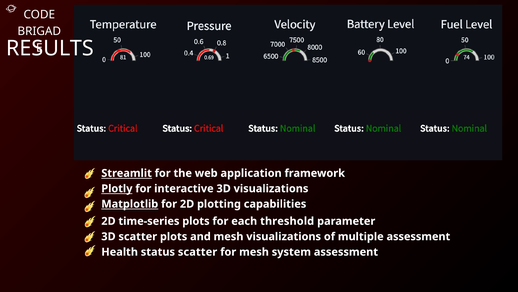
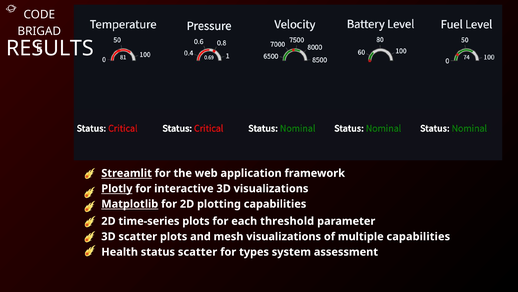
multiple assessment: assessment -> capabilities (418, 236)
for mesh: mesh -> types (254, 251)
